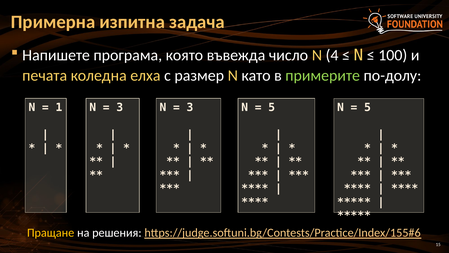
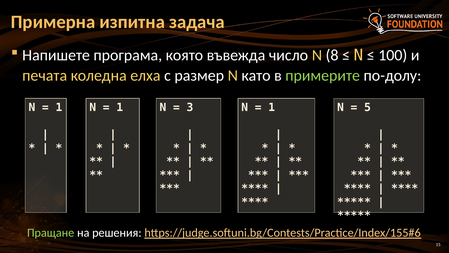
4: 4 -> 8 (332, 55)
3: 3 -> 1 (120, 107)
5: 5 -> 1 (272, 107)
Пращане colour: yellow -> light green (51, 233)
